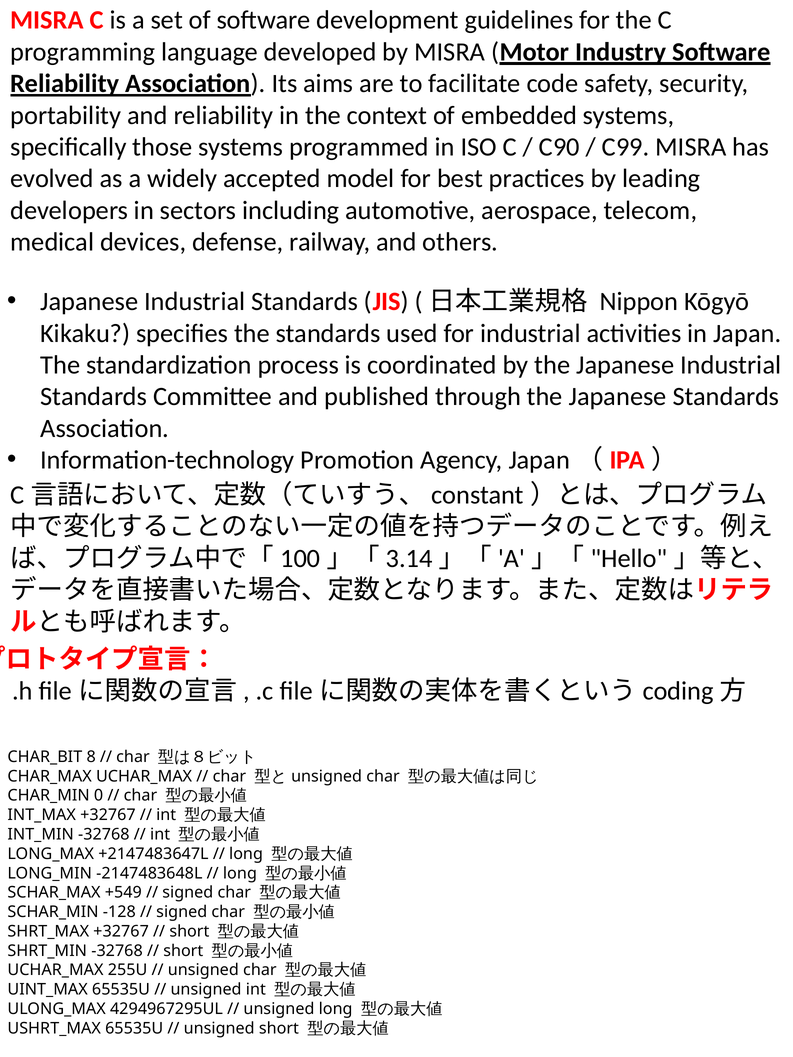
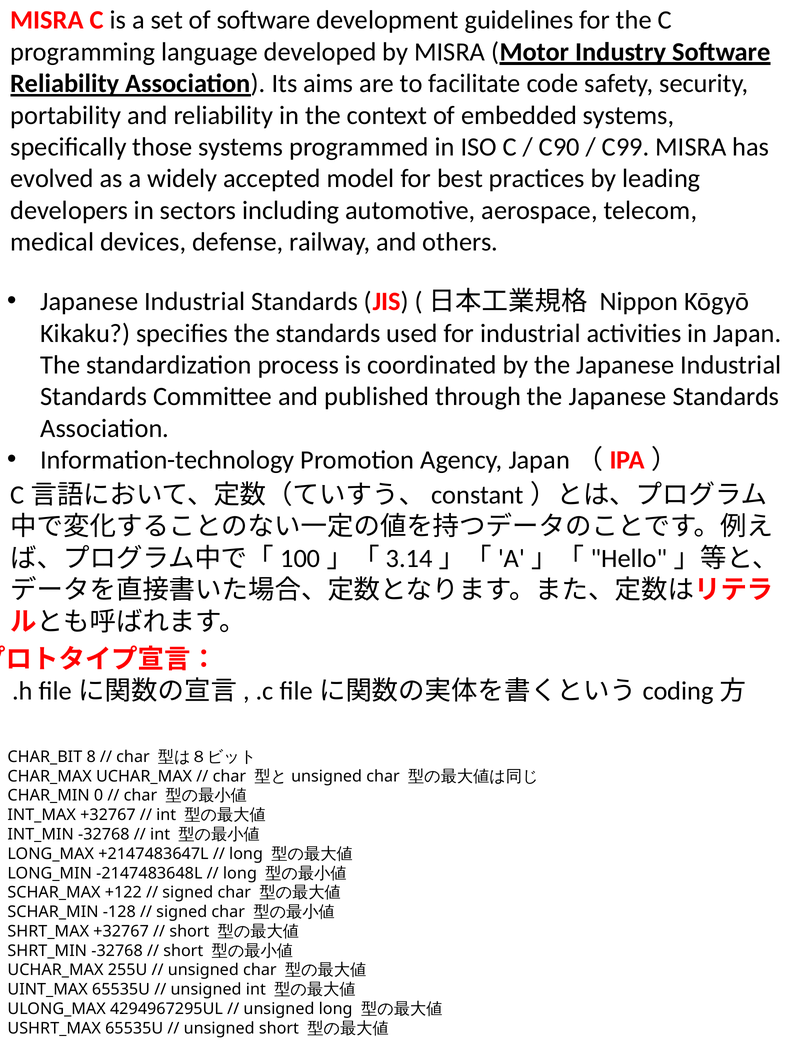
+549: +549 -> +122 (123, 893)
